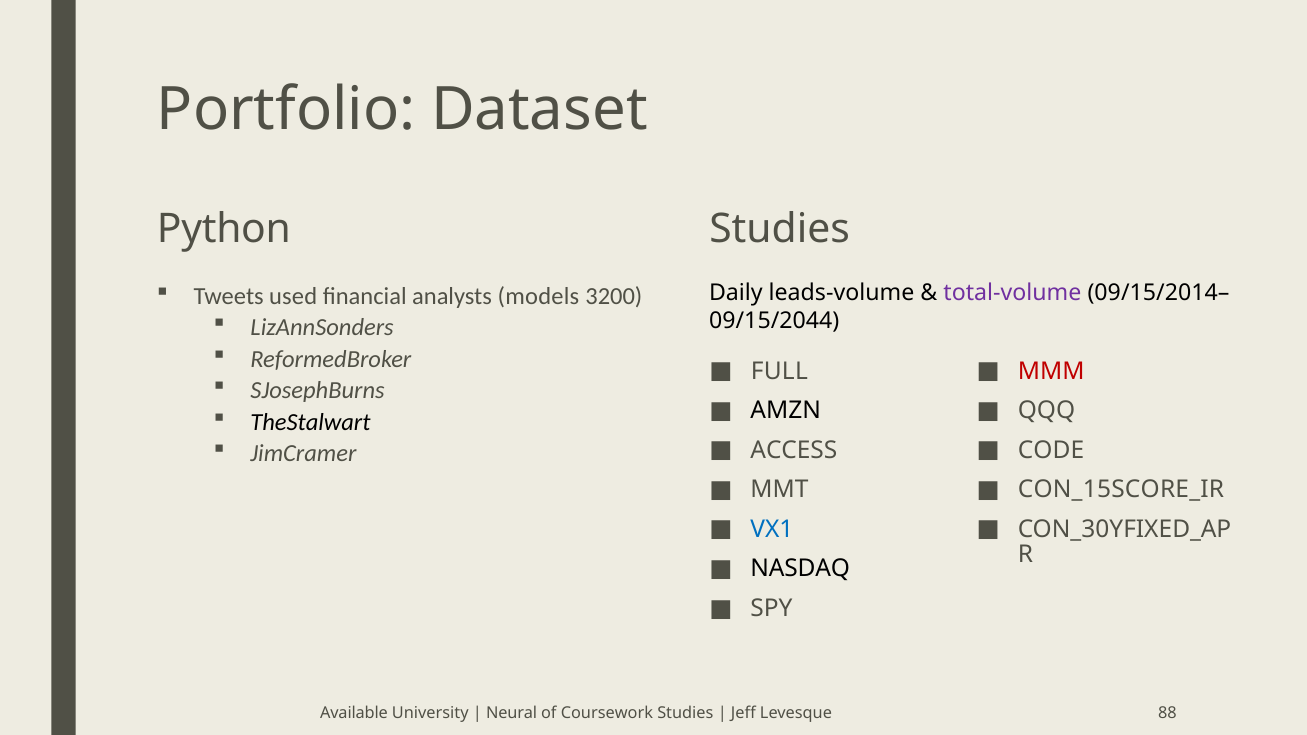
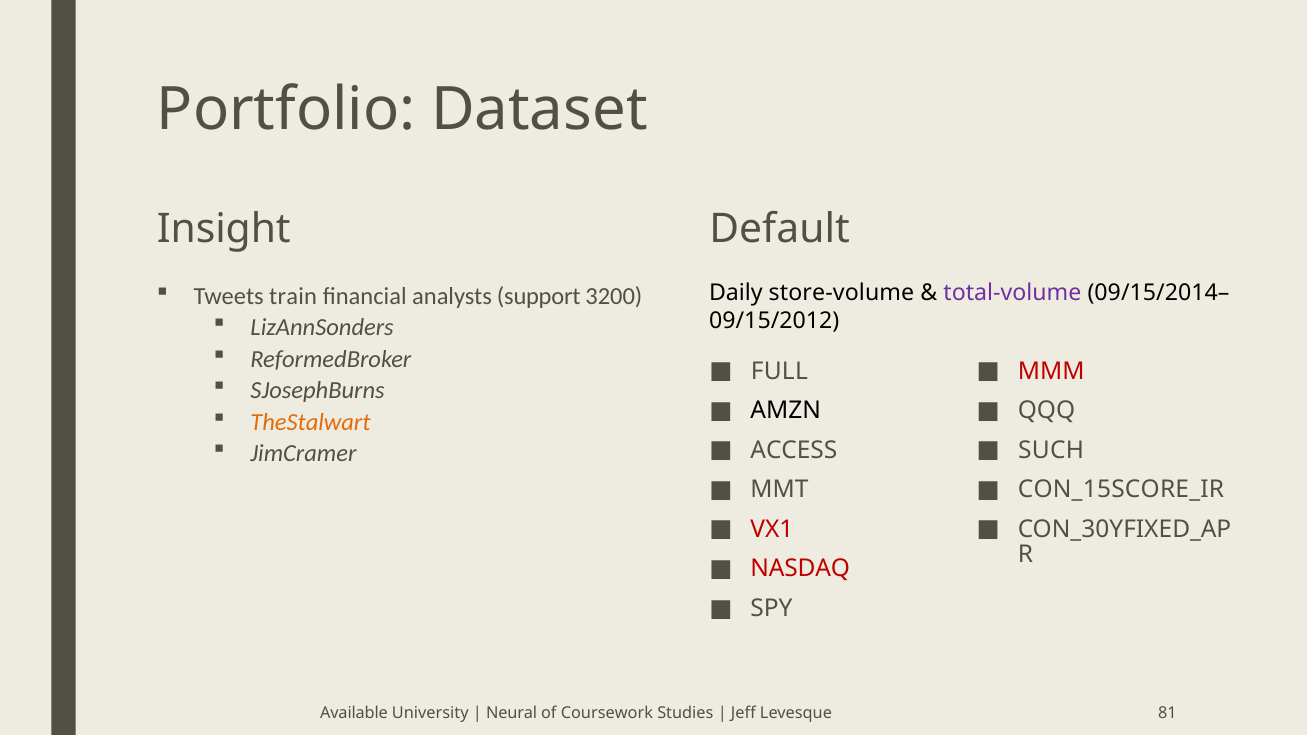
Python: Python -> Insight (224, 230)
Studies: Studies -> Default (780, 230)
used: used -> train (293, 296)
models: models -> support (539, 296)
leads-volume: leads-volume -> store-volume (841, 293)
09/15/2044: 09/15/2044 -> 09/15/2012 (774, 321)
TheStalwart colour: black -> orange (310, 422)
CODE: CODE -> SUCH (1051, 450)
VX1 colour: blue -> red (772, 529)
NASDAQ colour: black -> red (800, 569)
88: 88 -> 81 (1167, 713)
